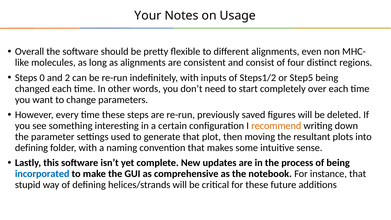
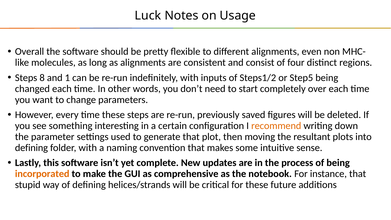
Your: Your -> Luck (148, 16)
0: 0 -> 8 (42, 78)
2: 2 -> 1 (67, 78)
incorporated colour: blue -> orange (42, 174)
